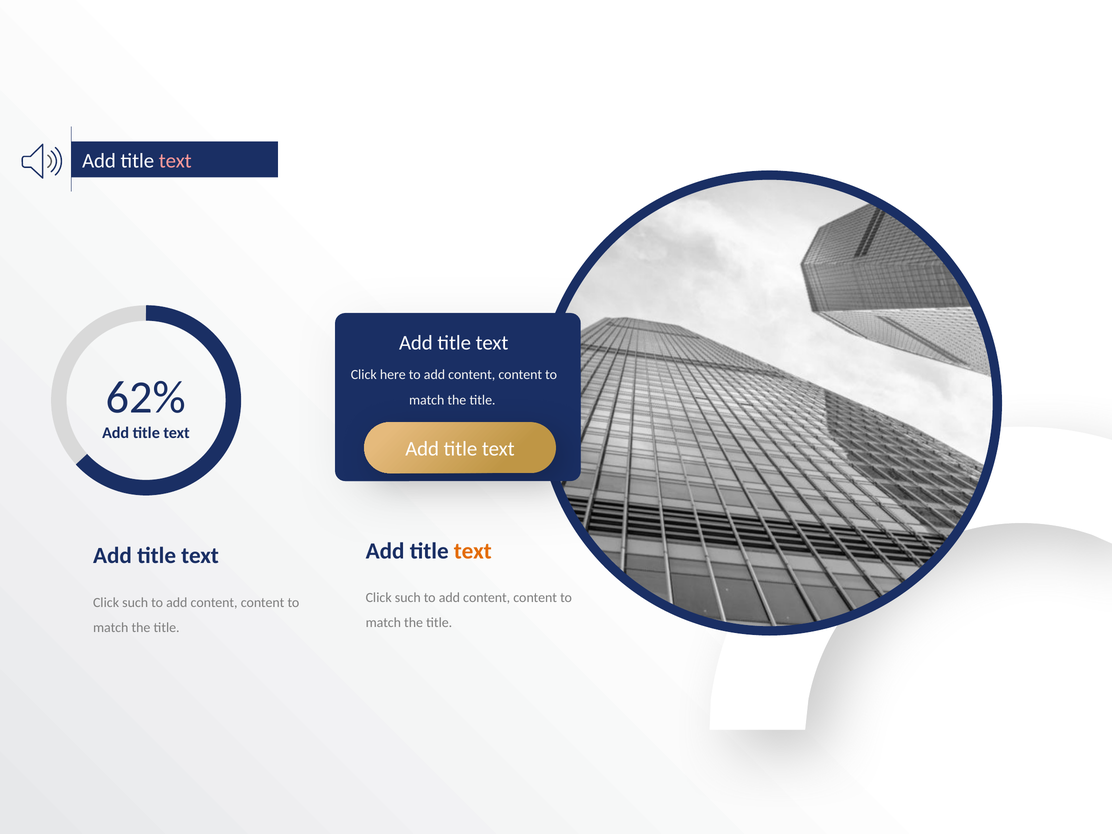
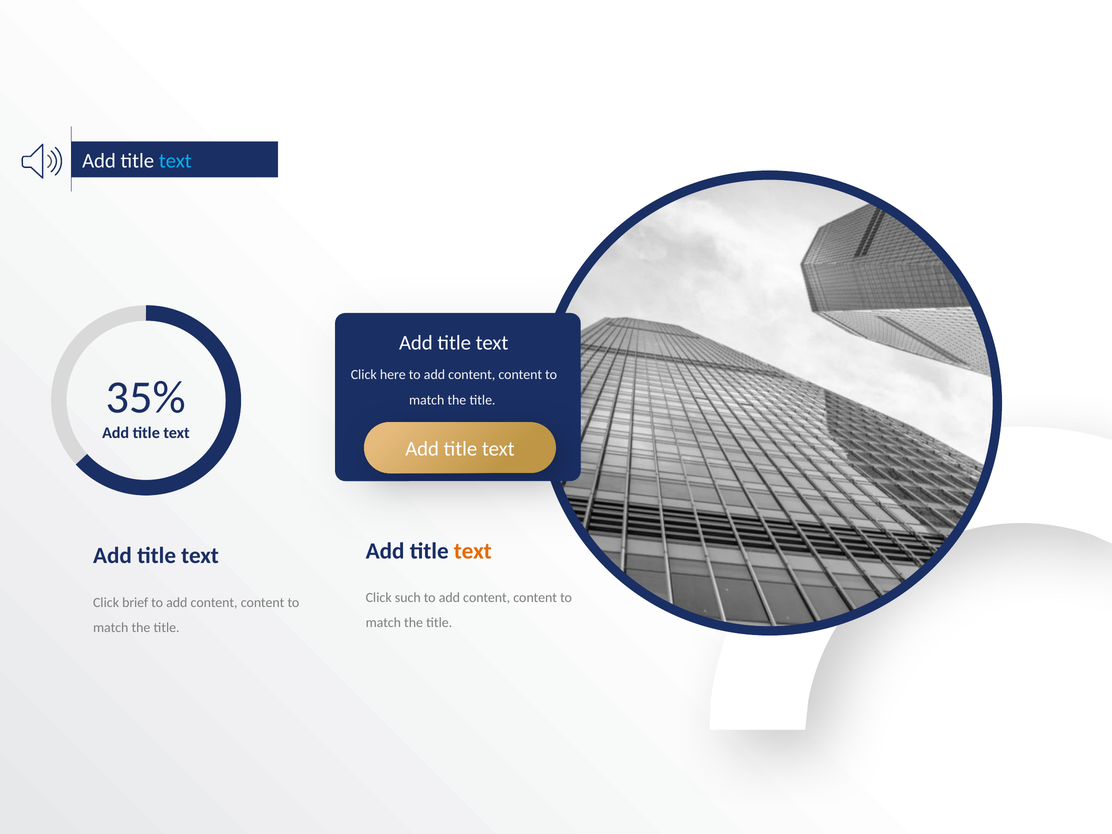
text colour: pink -> light blue (175, 161)
62%: 62% -> 35% (146, 398)
such: such -> brief (135, 602)
